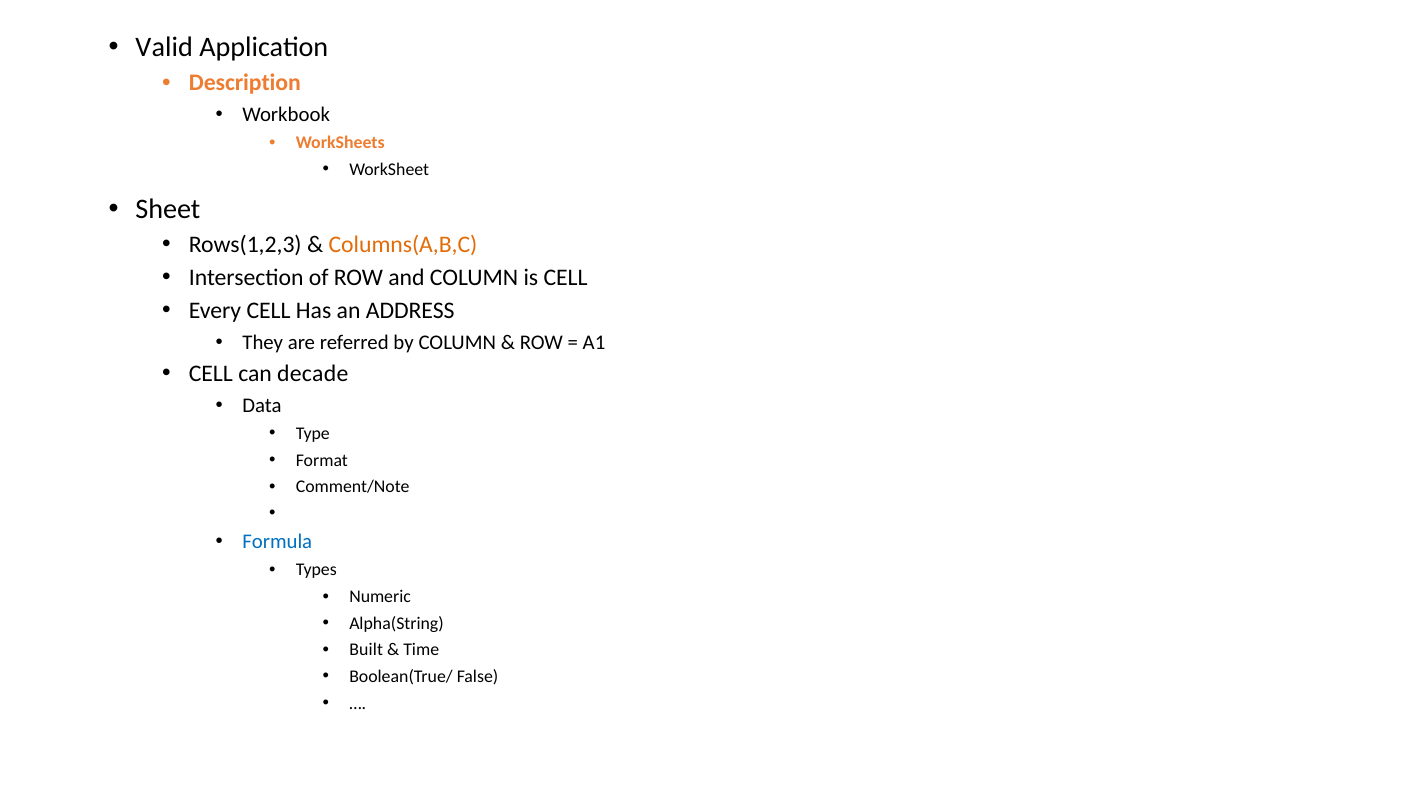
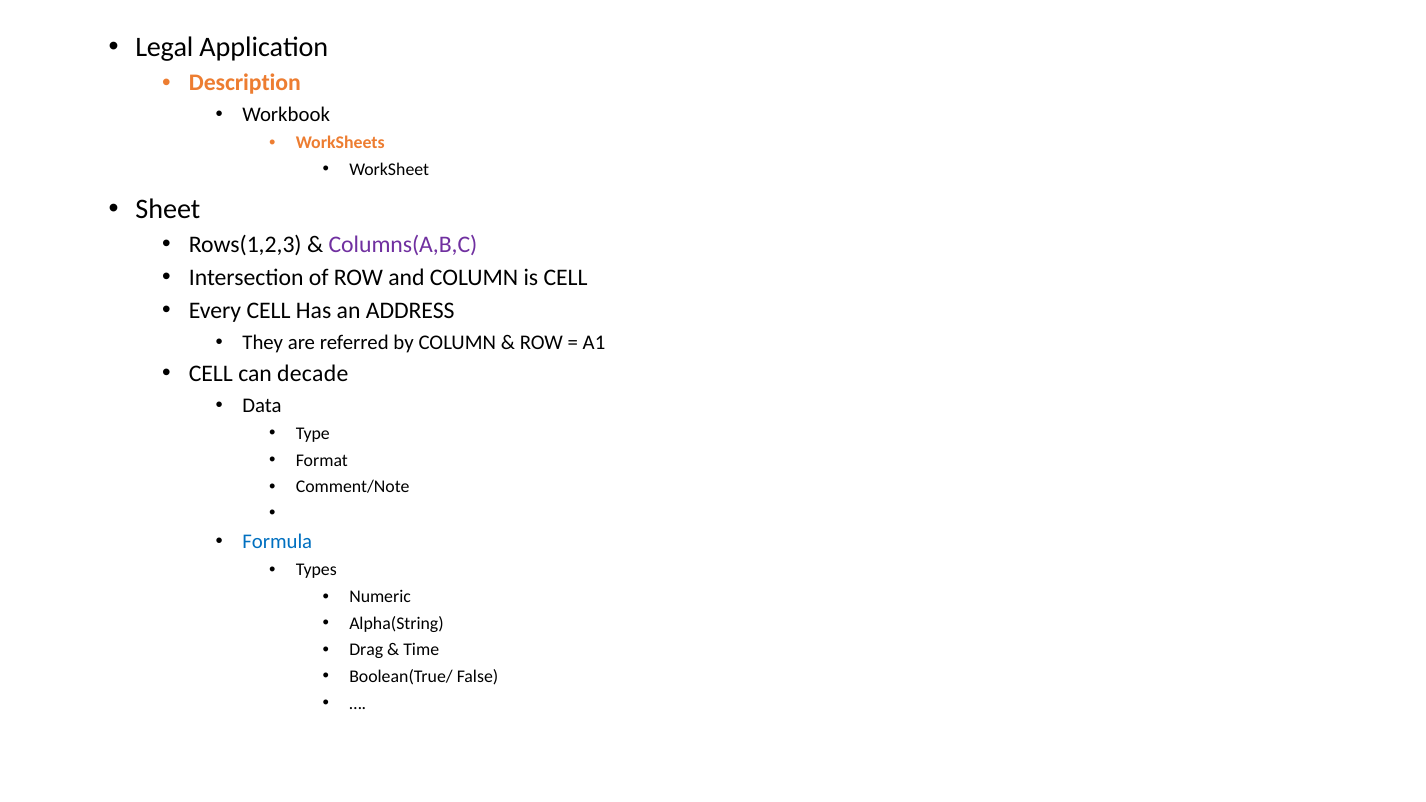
Valid: Valid -> Legal (164, 48)
Columns(A,B,C colour: orange -> purple (403, 245)
Built: Built -> Drag (366, 650)
